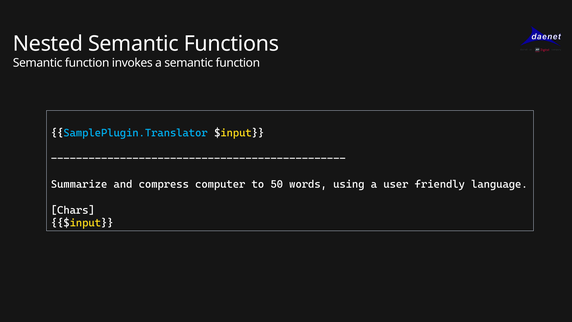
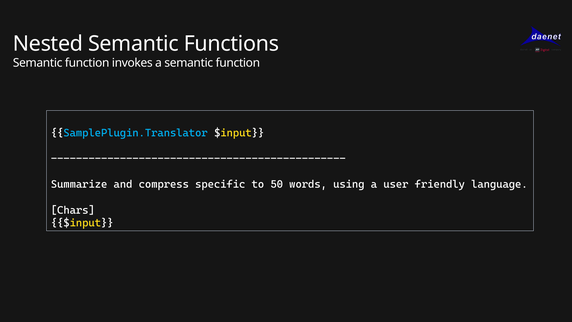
computer: computer -> specific (220, 184)
